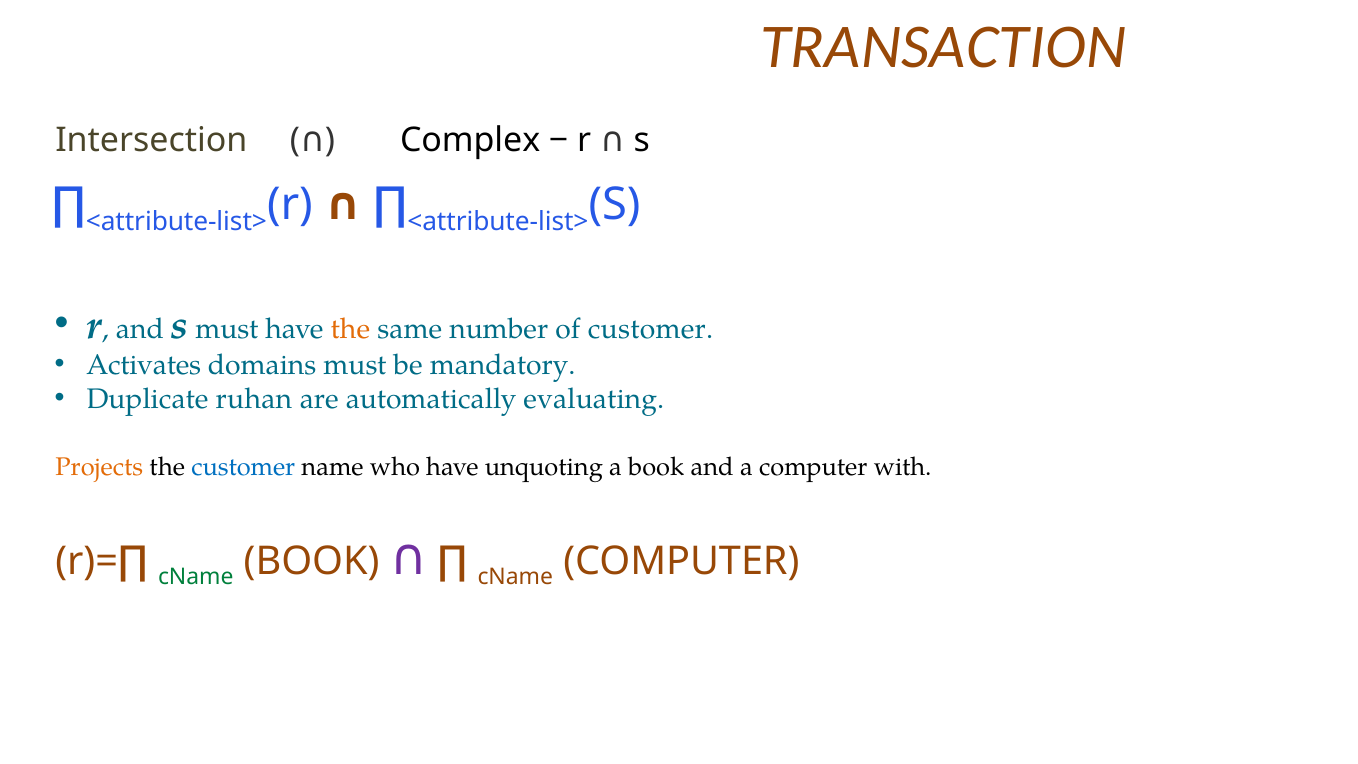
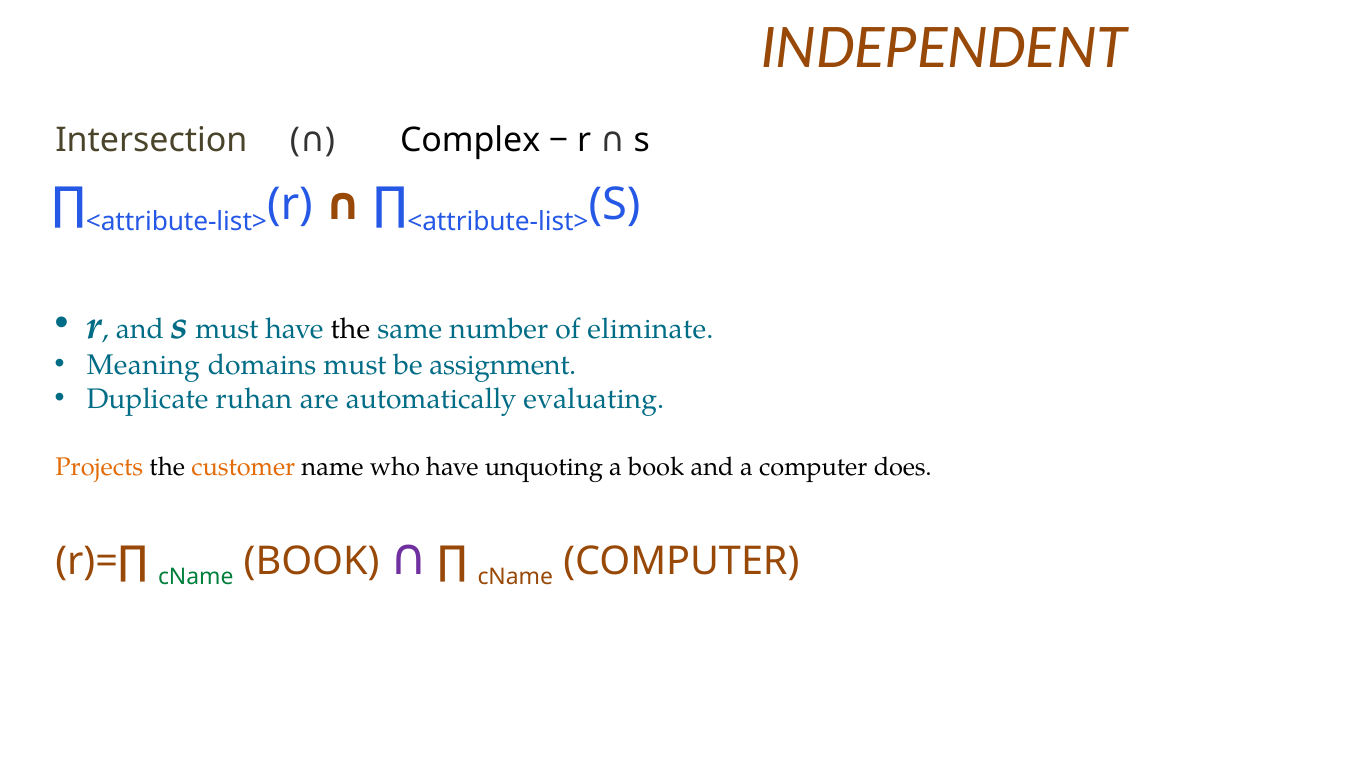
TRANSACTION: TRANSACTION -> INDEPENDENT (944, 47)
the colour: orange -> black (350, 329)
of customer: customer -> eliminate (651, 329)
Activates: Activates -> Meaning (143, 365)
mandatory: mandatory -> assignment (503, 365)
customer colour: blue -> orange (243, 467)
with: with -> does (903, 467)
